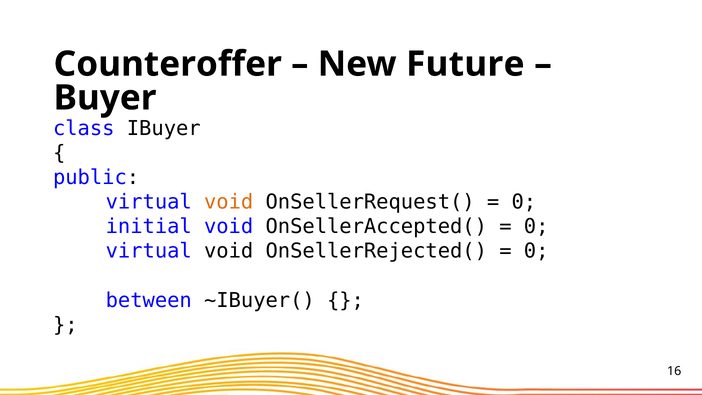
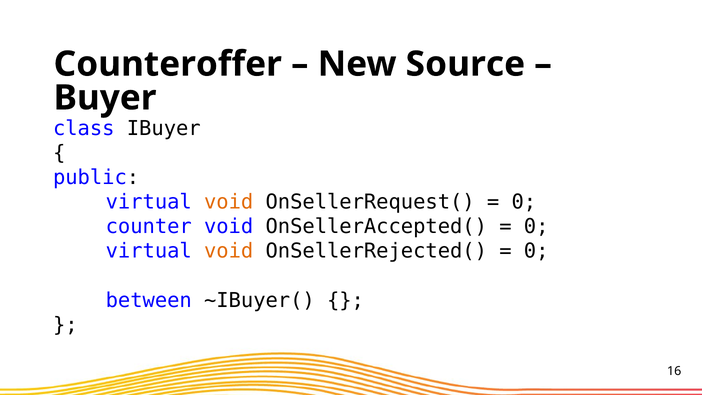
Future: Future -> Source (465, 64)
initial: initial -> counter (149, 227)
void colour: black -> orange (229, 251)
